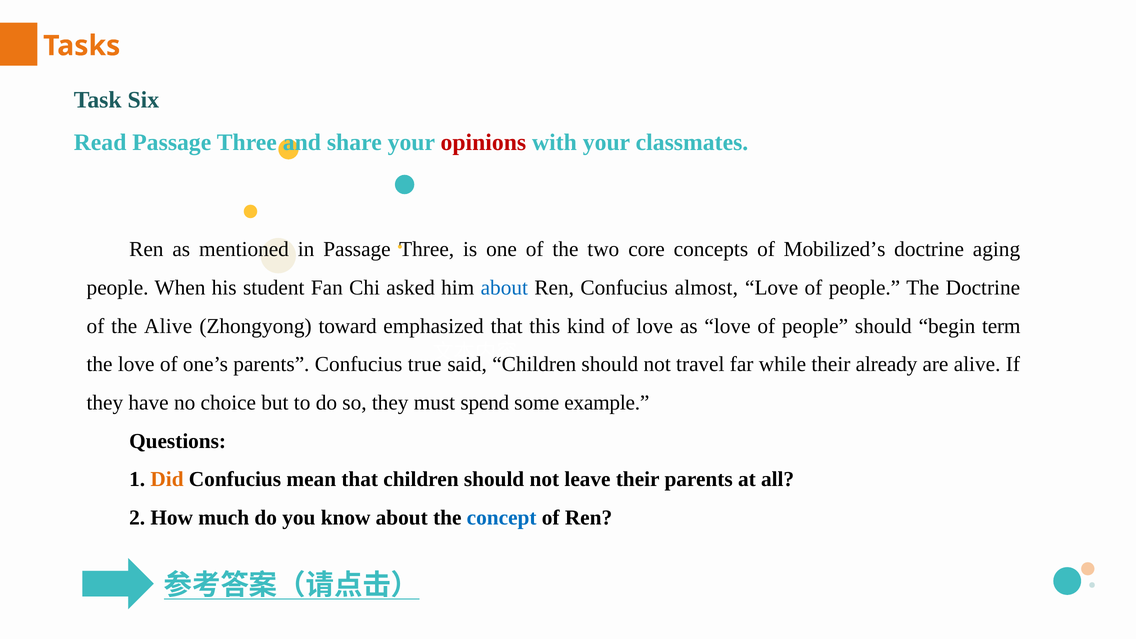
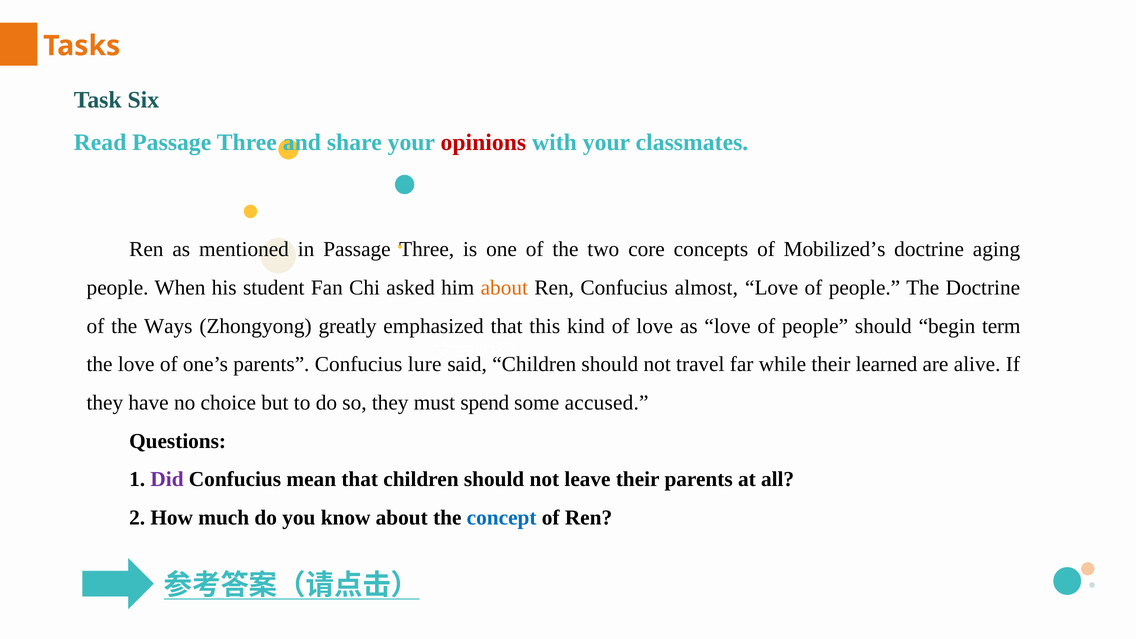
about colour: blue -> orange (504, 288)
the Alive: Alive -> Ways (168, 326)
toward: toward -> greatly (348, 326)
true: true -> lure (425, 364)
already: already -> learned (887, 364)
example: example -> accused (607, 403)
Did colour: orange -> purple (167, 479)
